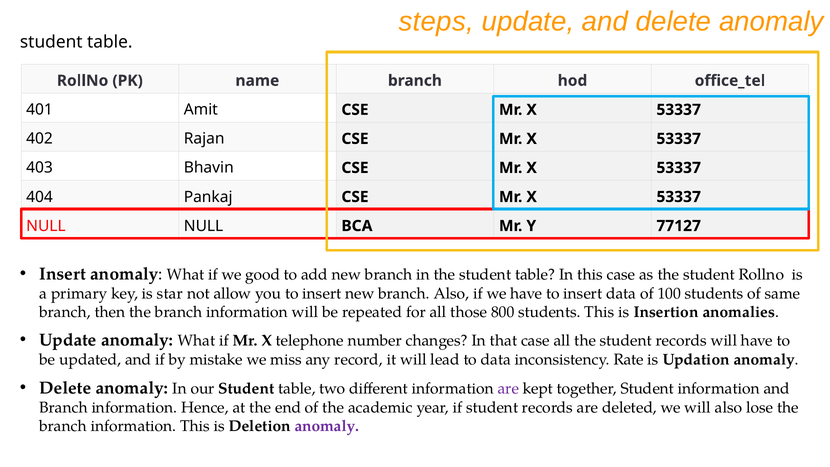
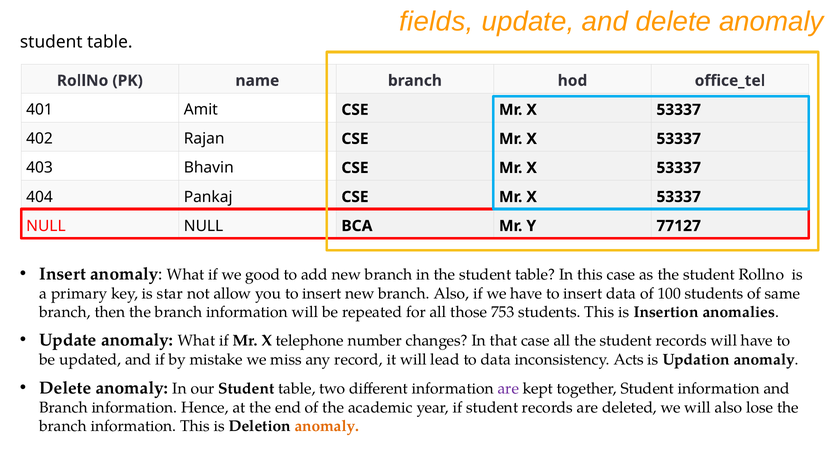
steps: steps -> fields (436, 22)
800: 800 -> 753 (503, 312)
Rate: Rate -> Acts (629, 360)
anomaly colour: purple -> orange (327, 426)
